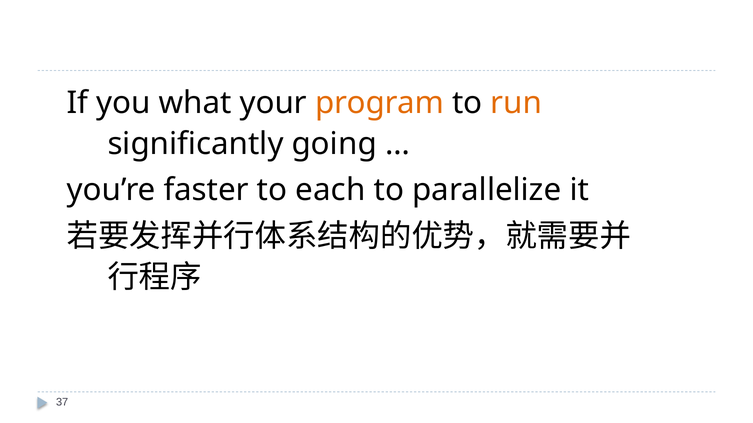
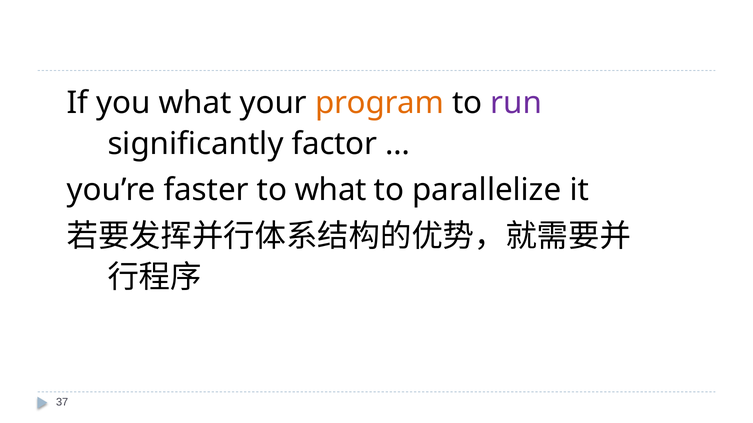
run colour: orange -> purple (516, 103)
going: going -> factor (334, 144)
to each: each -> what (331, 190)
